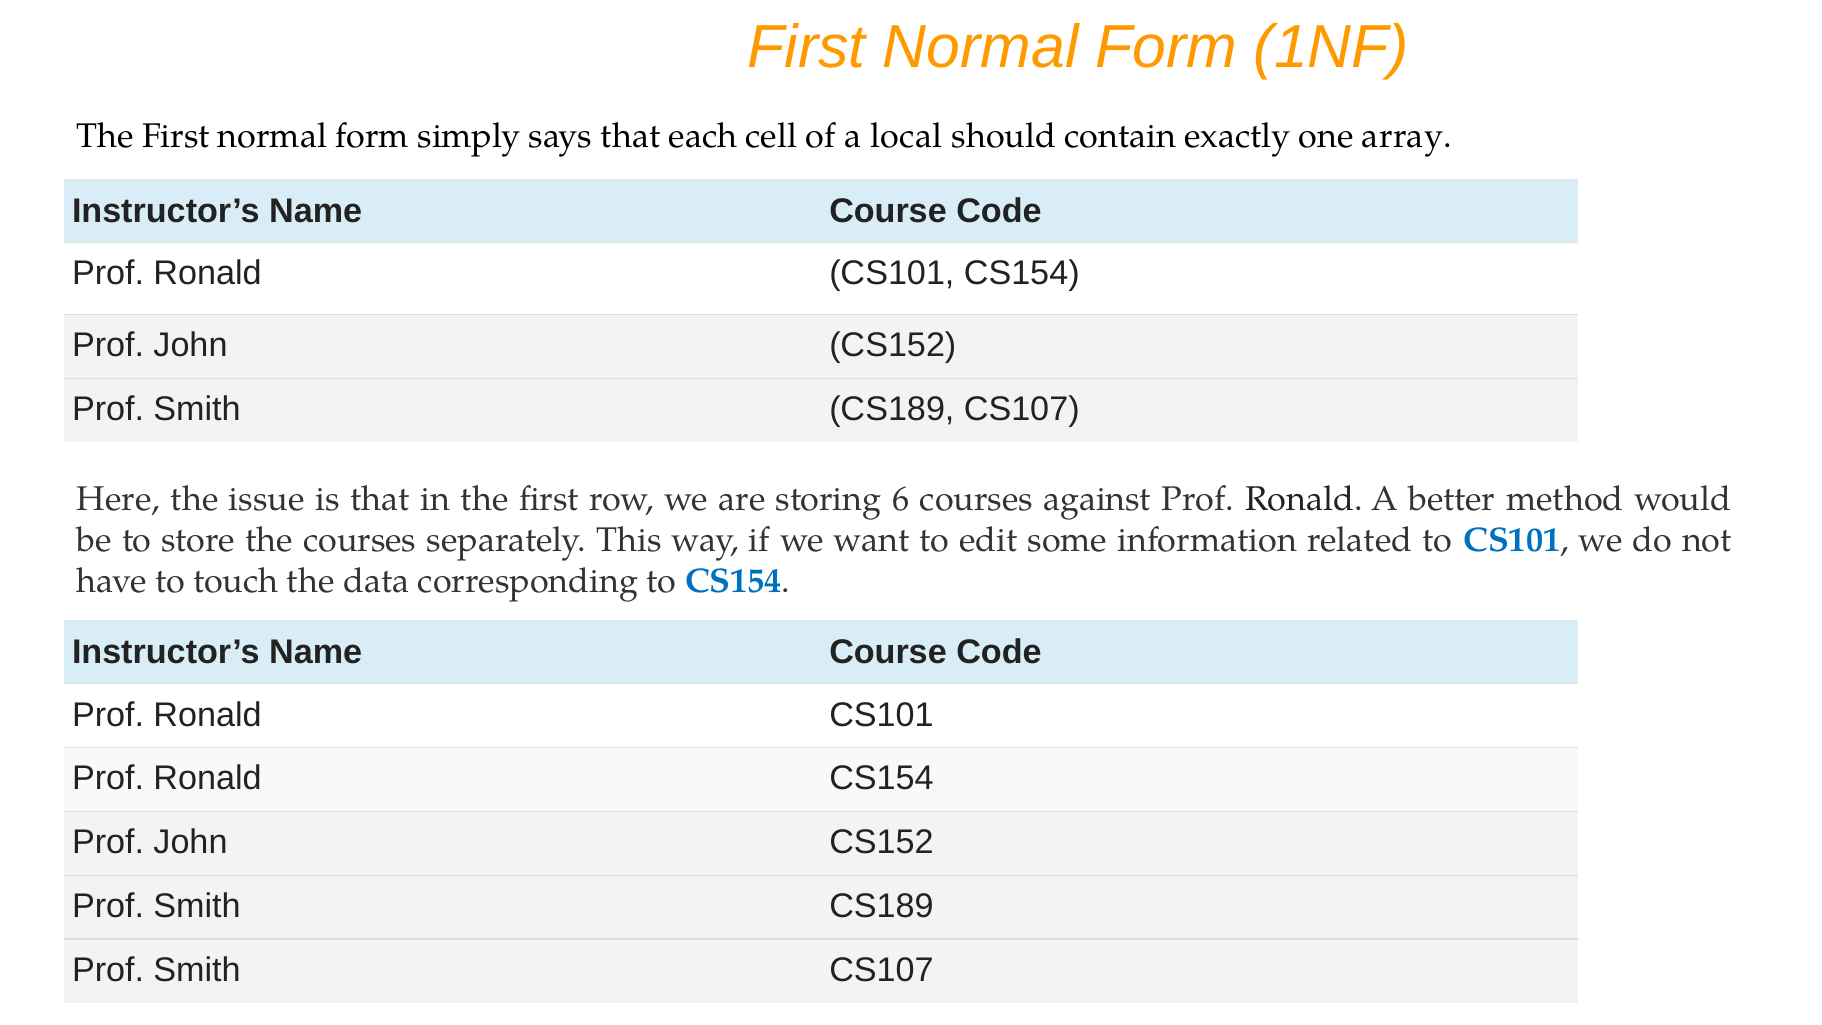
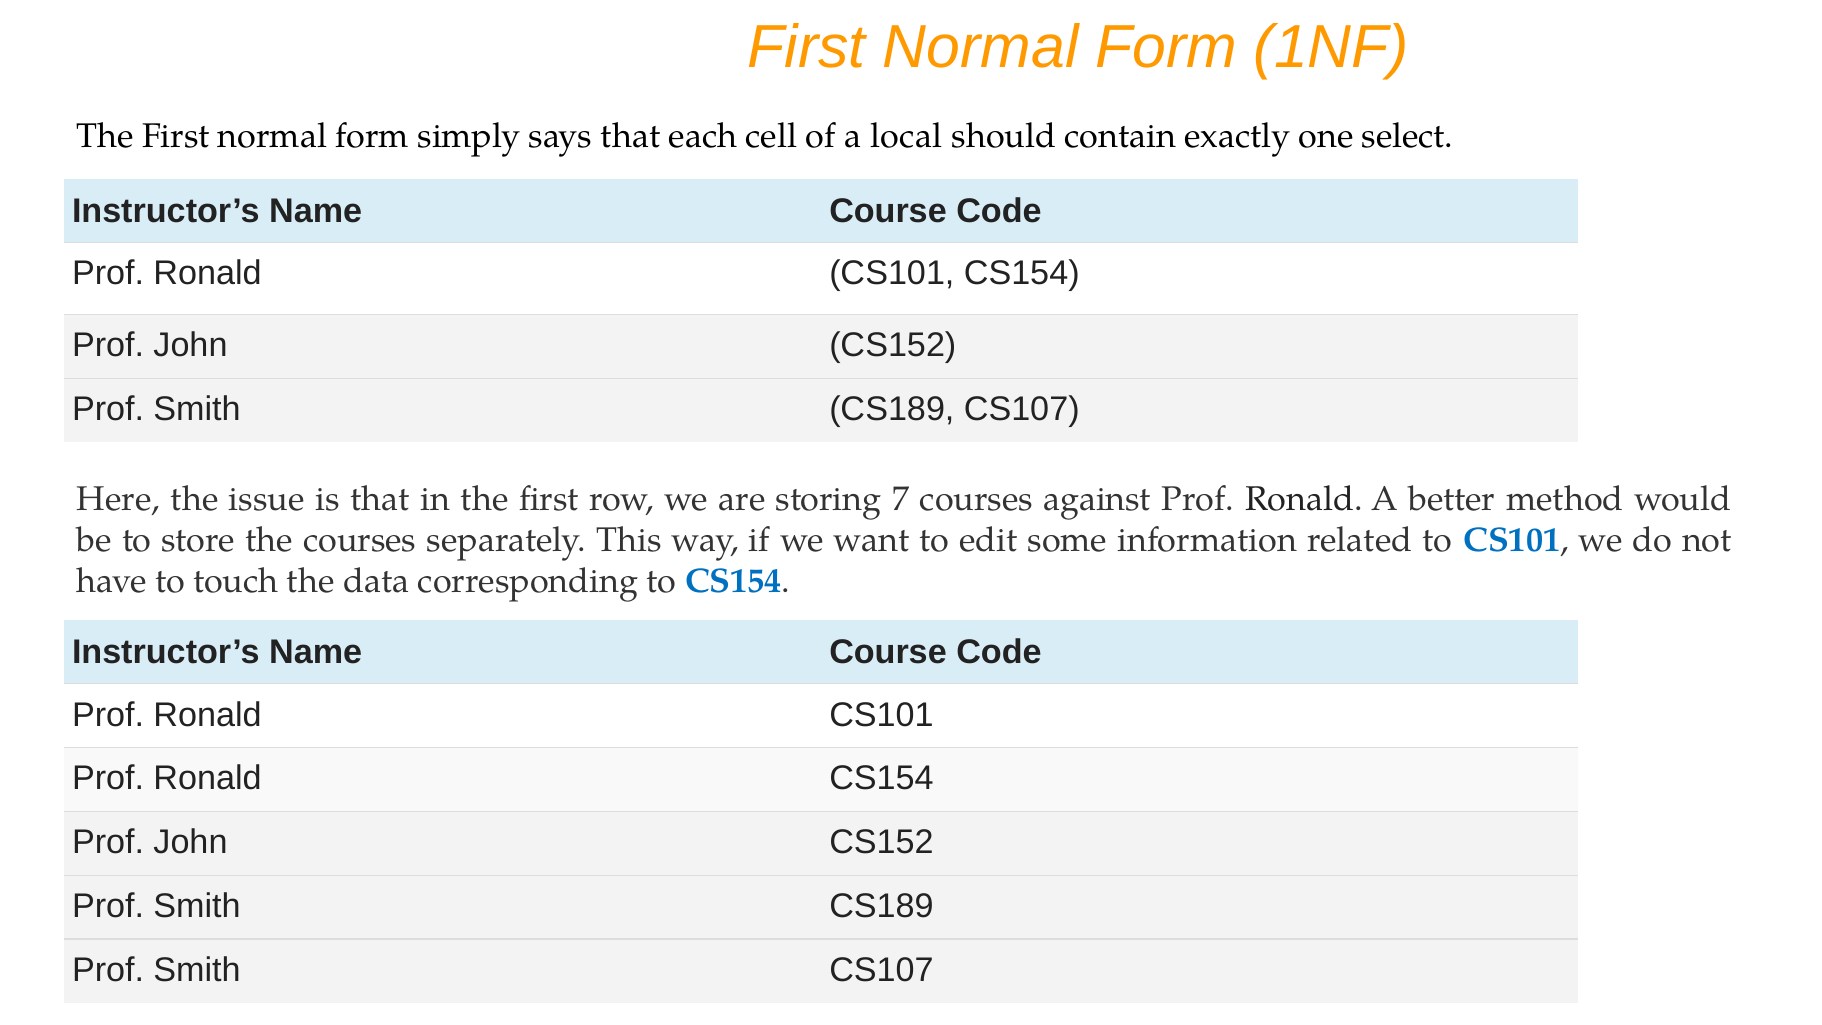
array: array -> select (1407, 136)
6: 6 -> 7 (901, 499)
